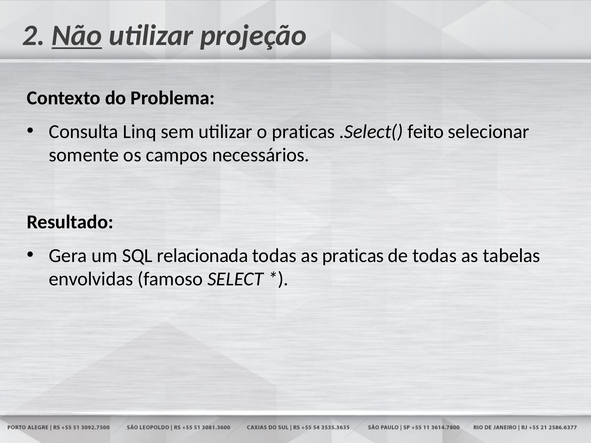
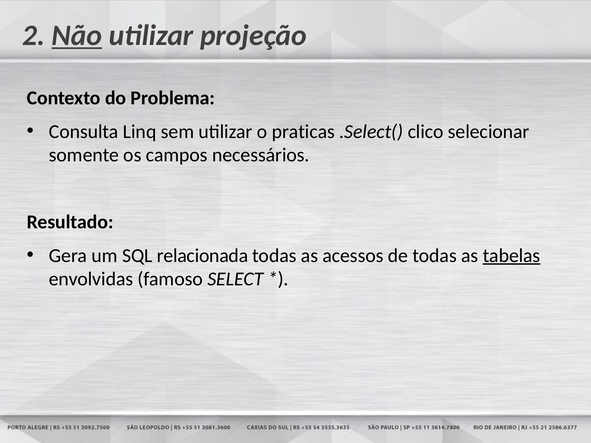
feito: feito -> clico (426, 132)
as praticas: praticas -> acessos (353, 256)
tabelas underline: none -> present (512, 256)
